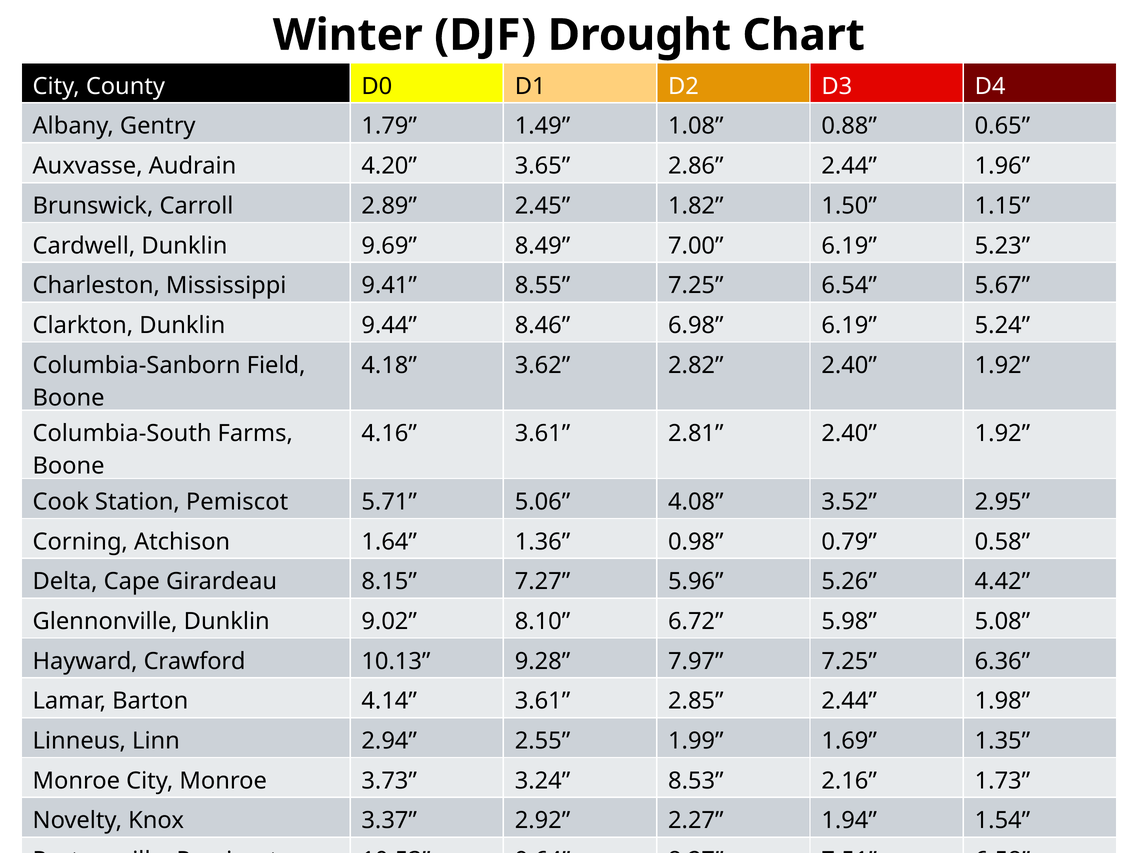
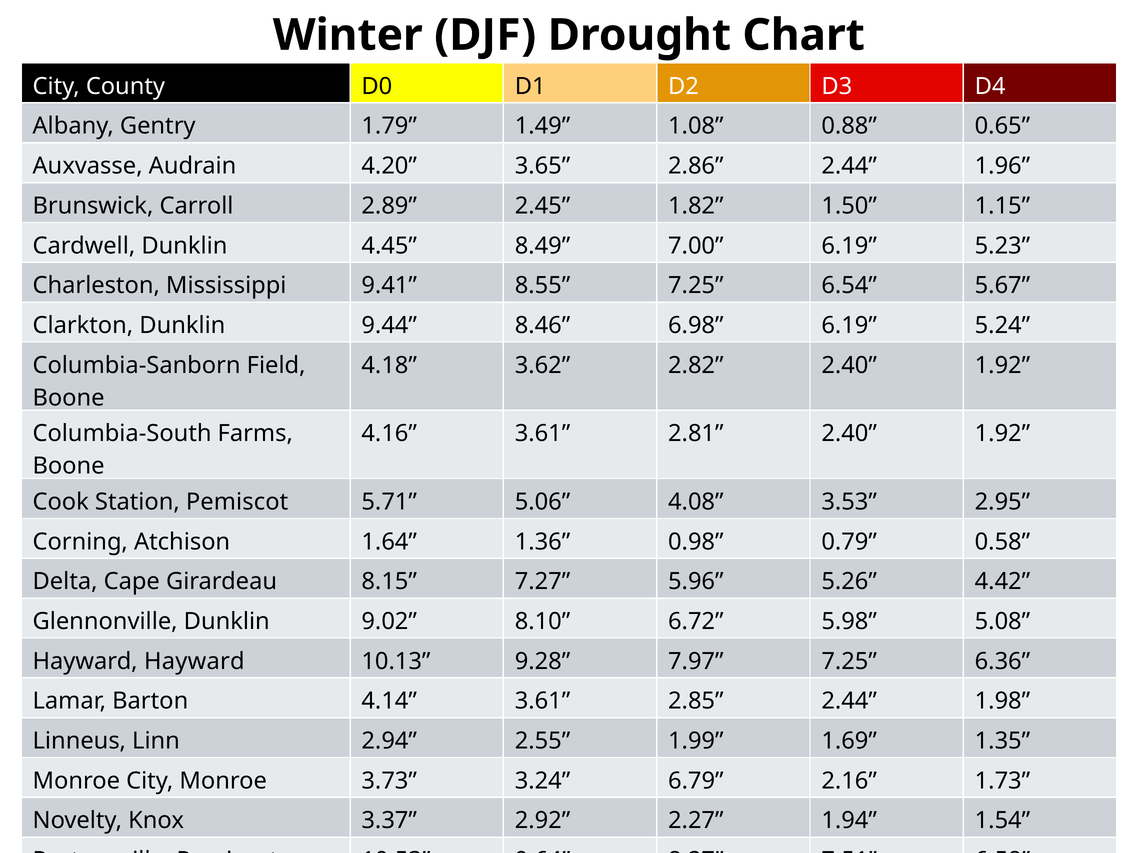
9.69: 9.69 -> 4.45 (389, 246)
3.52: 3.52 -> 3.53 (849, 502)
Hayward Crawford: Crawford -> Hayward (194, 662)
8.53: 8.53 -> 6.79 (696, 781)
